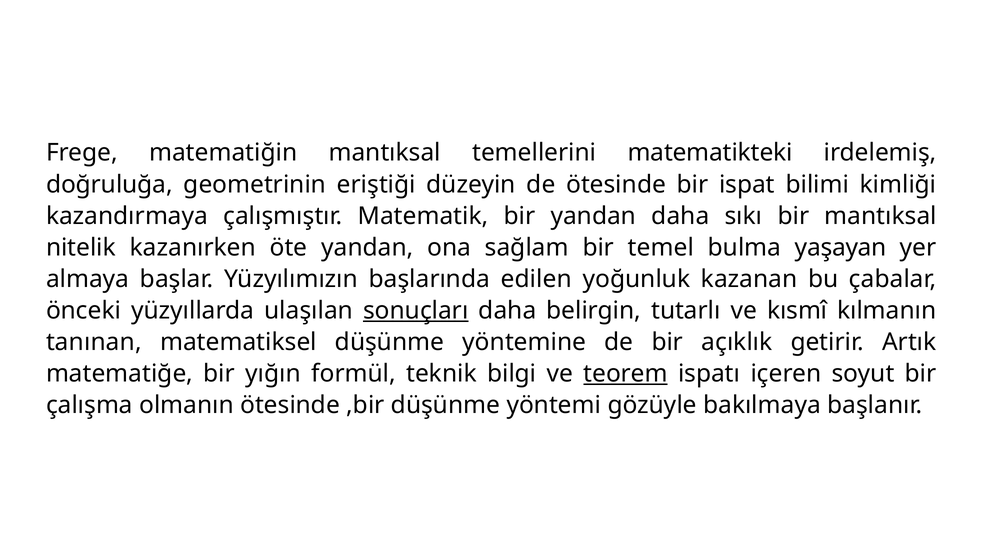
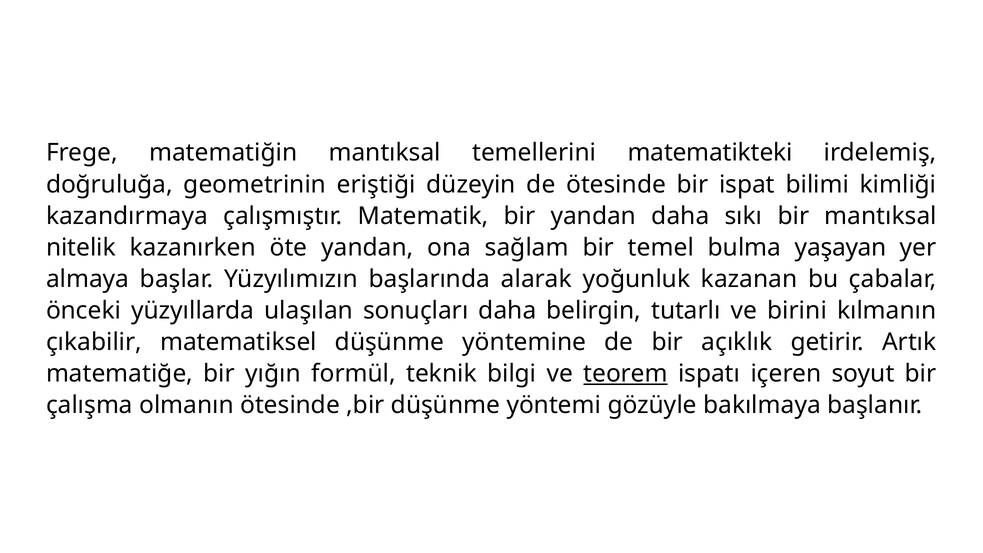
edilen: edilen -> alarak (536, 279)
sonuçları underline: present -> none (416, 311)
kısmî: kısmî -> birini (797, 311)
tanınan: tanınan -> çıkabilir (94, 342)
